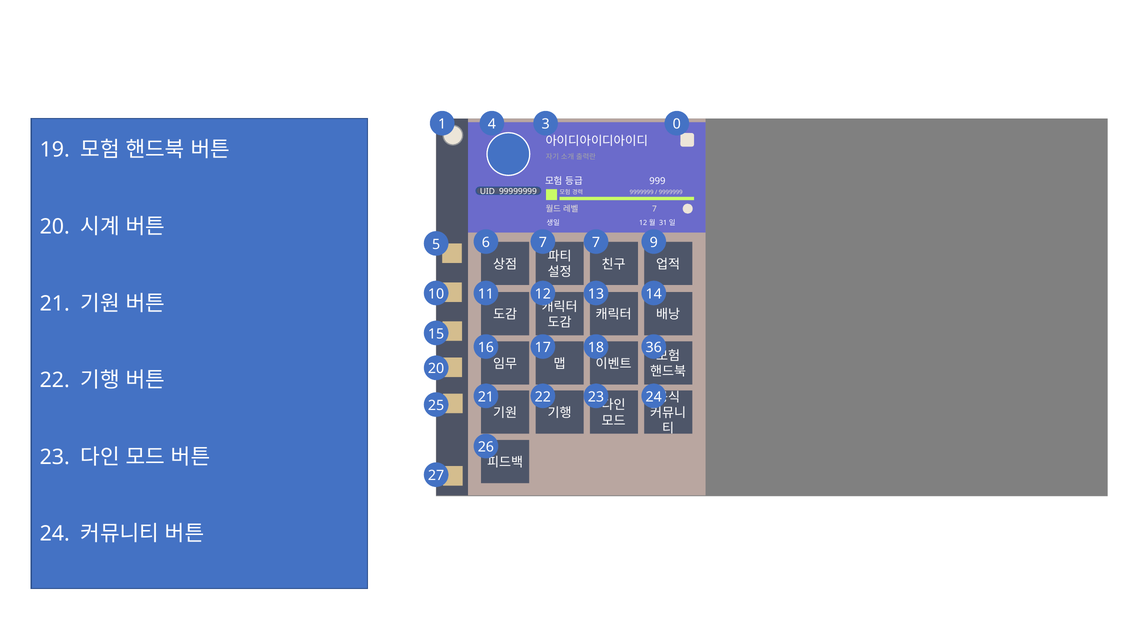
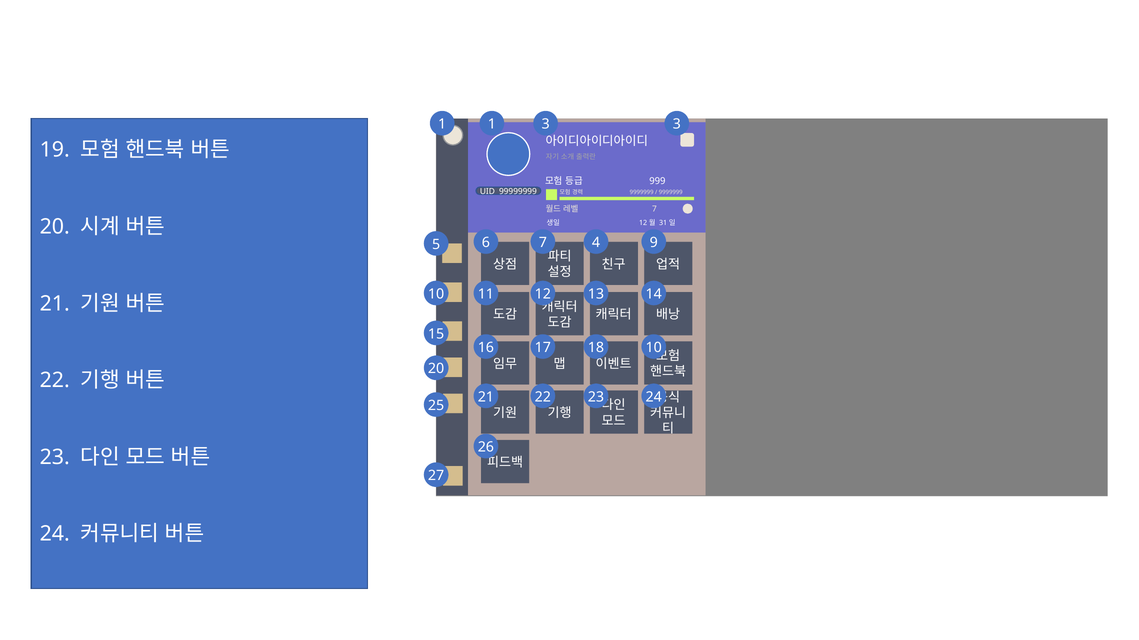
1 4: 4 -> 1 (492, 124)
3 0: 0 -> 3 (677, 124)
7 7: 7 -> 4 (596, 243)
18 36: 36 -> 10 (654, 348)
